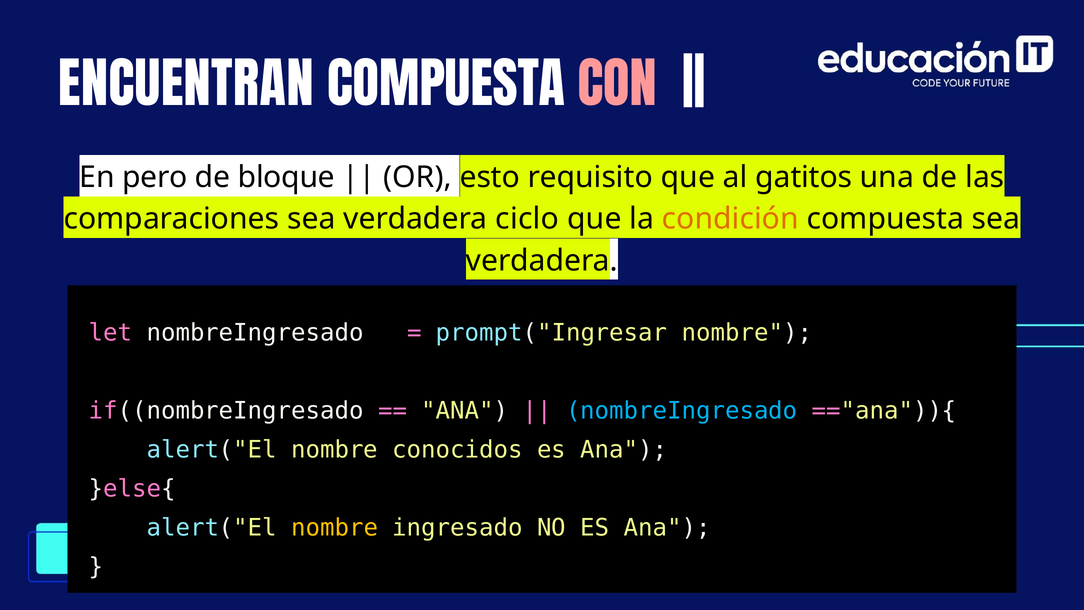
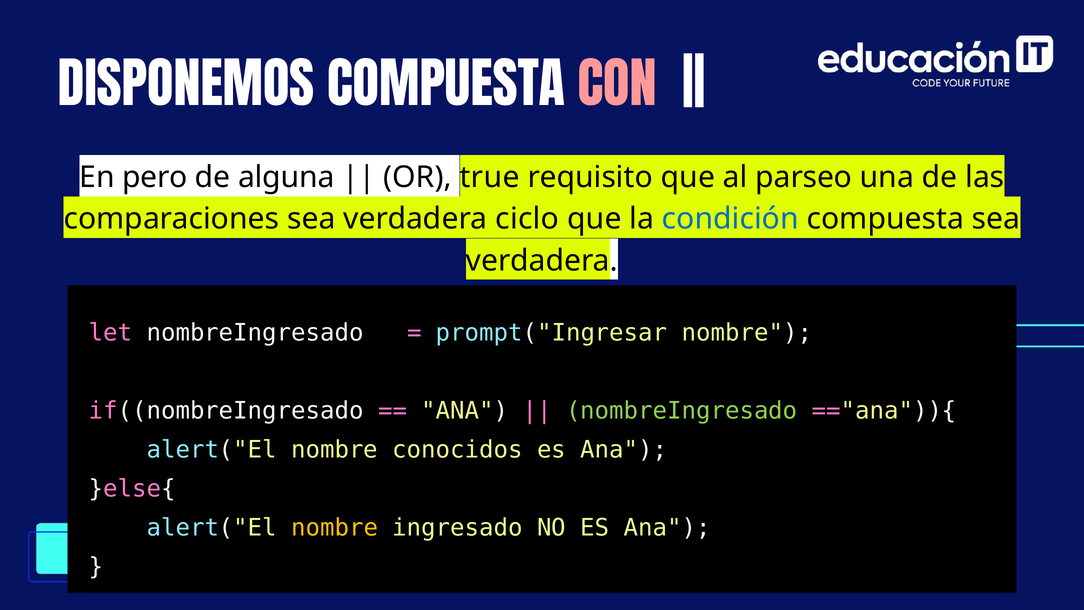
ENCUENTRAN: ENCUENTRAN -> DISPONEMOS (186, 87)
bloque: bloque -> alguna (286, 177)
esto: esto -> true (490, 177)
gatitos: gatitos -> parseo (804, 177)
condición colour: orange -> blue (730, 219)
nombreIngresado colour: light blue -> light green (682, 411)
